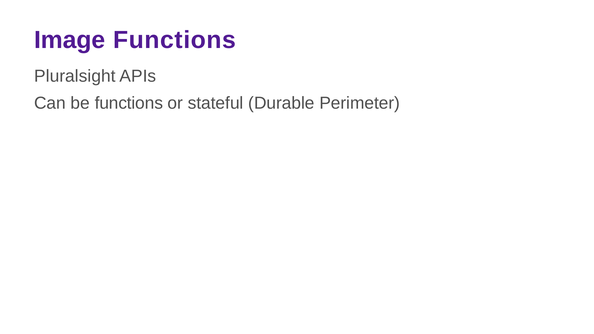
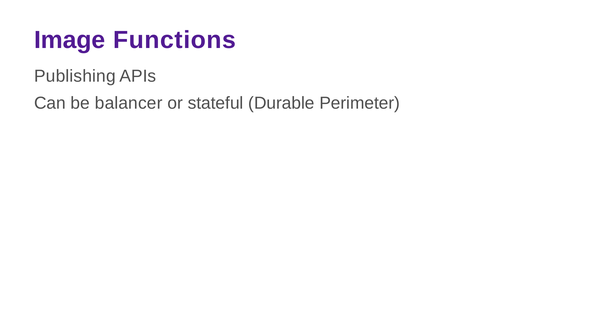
Pluralsight: Pluralsight -> Publishing (75, 76)
be functions: functions -> balancer (129, 103)
